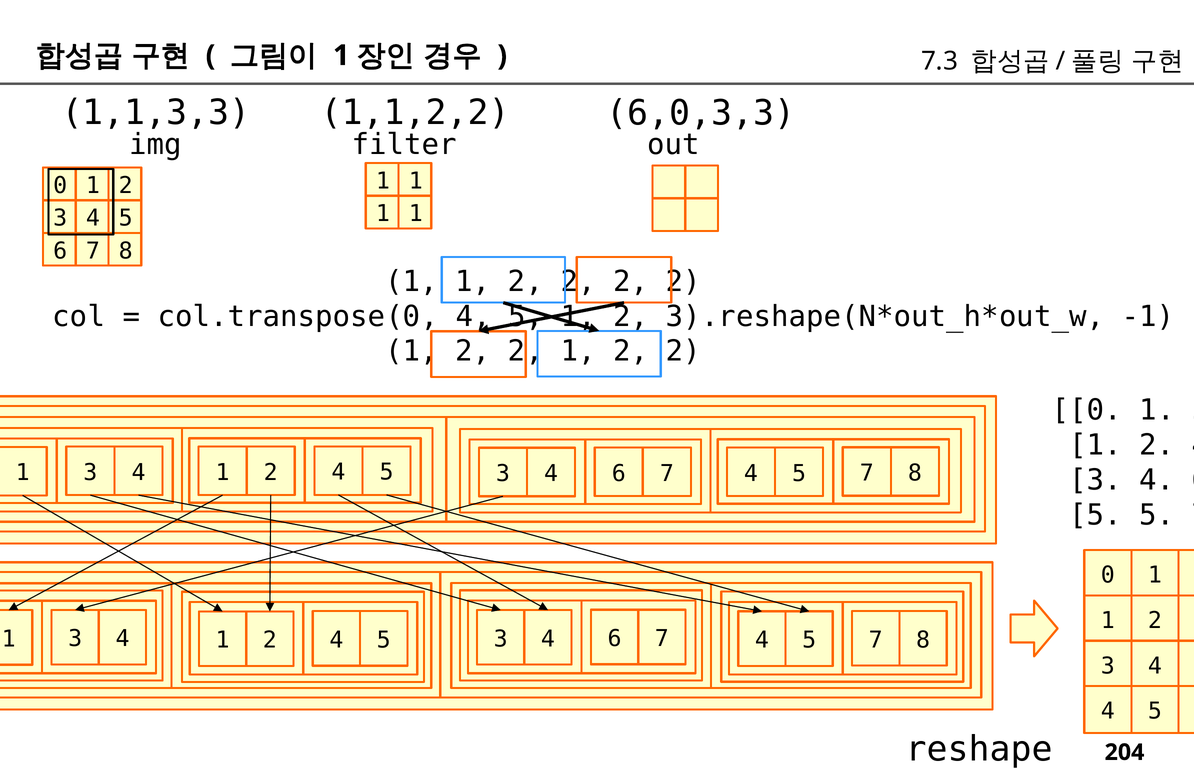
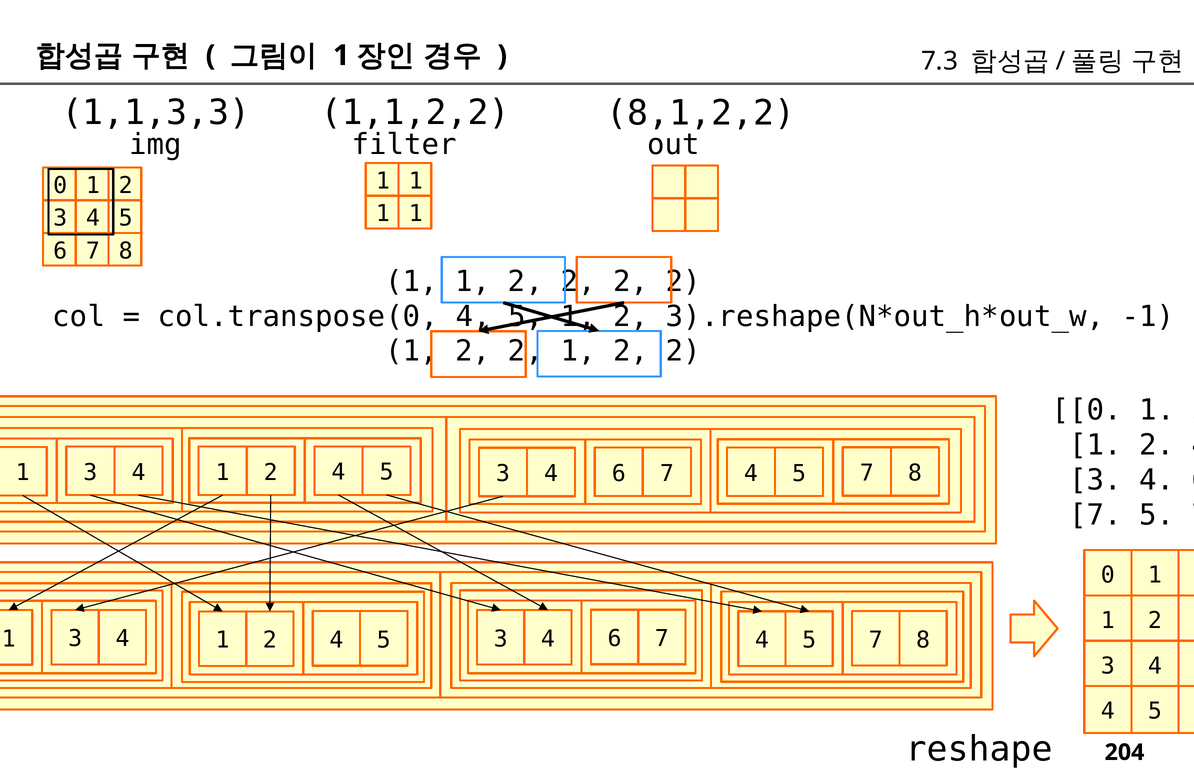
6,0,3,3: 6,0,3,3 -> 8,1,2,2 (701, 113)
5: 5 -> 7 (1096, 515)
